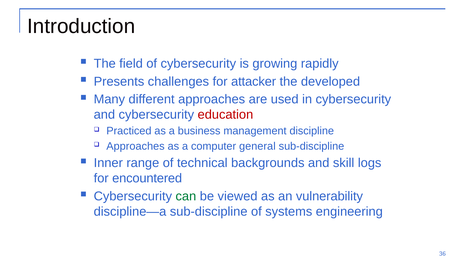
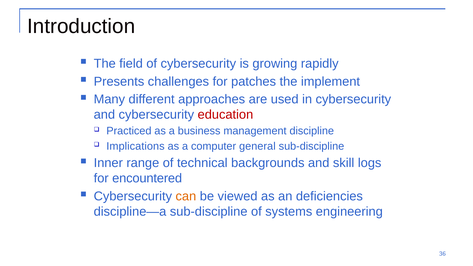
attacker: attacker -> patches (254, 81)
developed: developed -> implement (330, 81)
Approaches: Approaches -> Implications (136, 146)
can colour: green -> orange (186, 196)
vulnerability: vulnerability -> deficiencies (329, 196)
